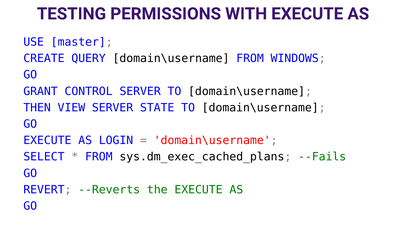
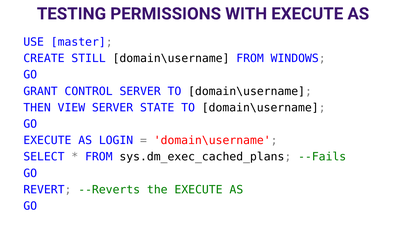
QUERY: QUERY -> STILL (89, 59)
